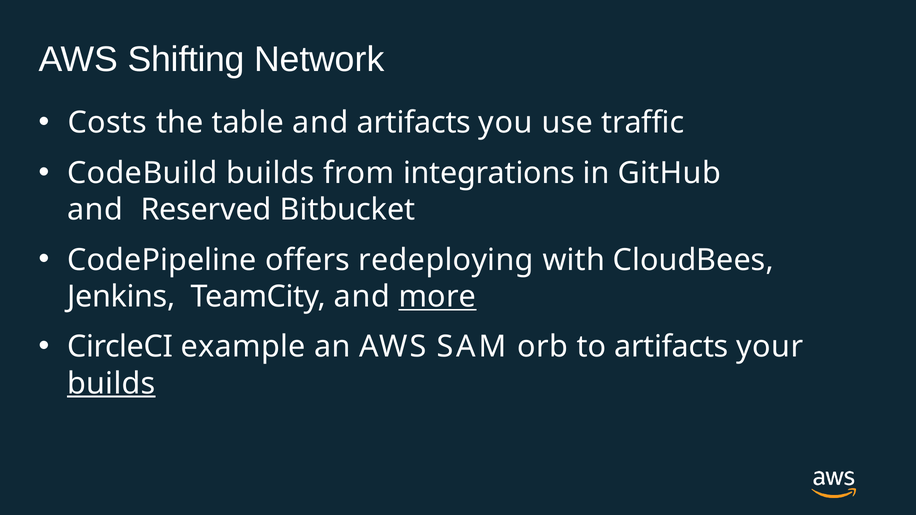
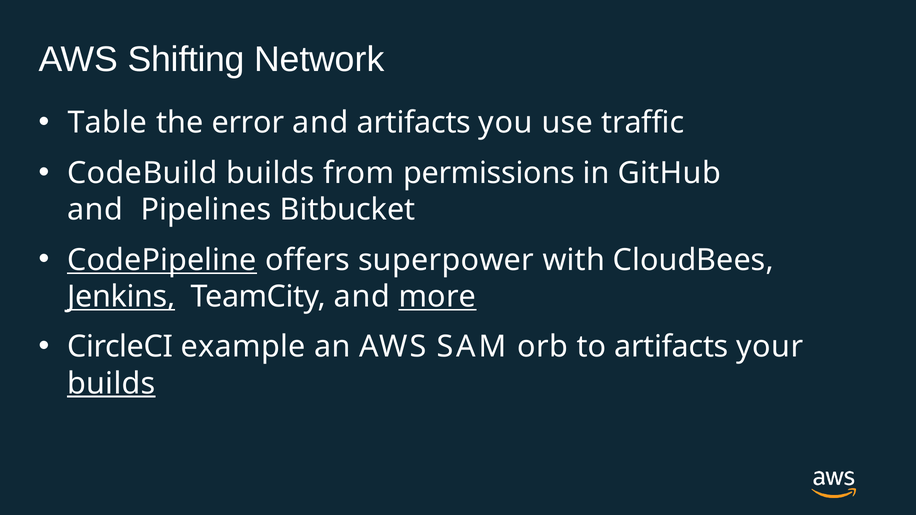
Costs: Costs -> Table (107, 123)
table: table -> error (248, 123)
integrations: integrations -> permissions (489, 173)
Reserved: Reserved -> Pipelines (206, 210)
CodePipeline underline: none -> present (162, 260)
redeploying: redeploying -> superpower (446, 260)
Jenkins underline: none -> present (121, 297)
